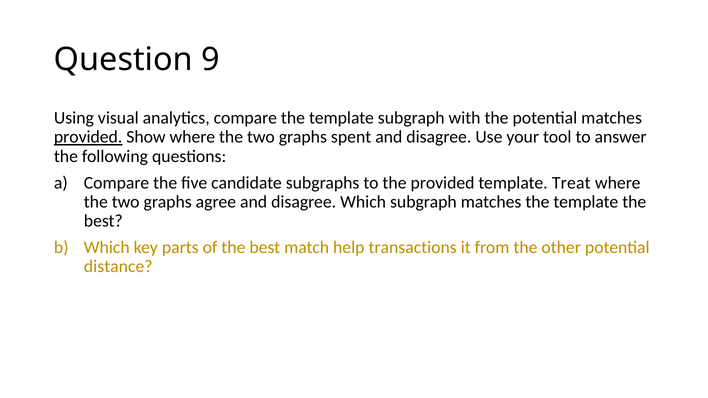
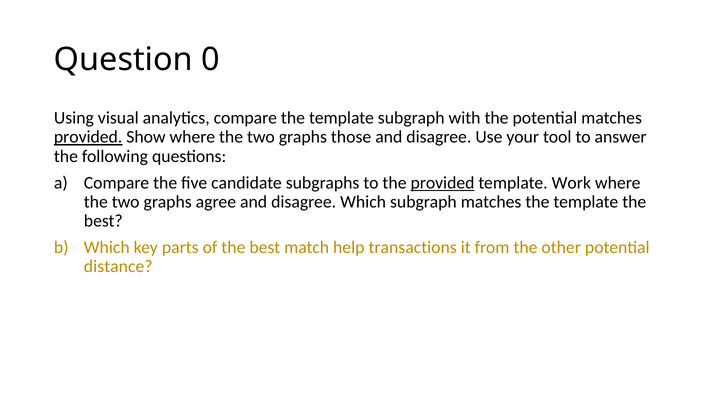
9: 9 -> 0 (211, 59)
spent: spent -> those (351, 137)
provided underline: none -> present (442, 183)
Treat: Treat -> Work (571, 183)
